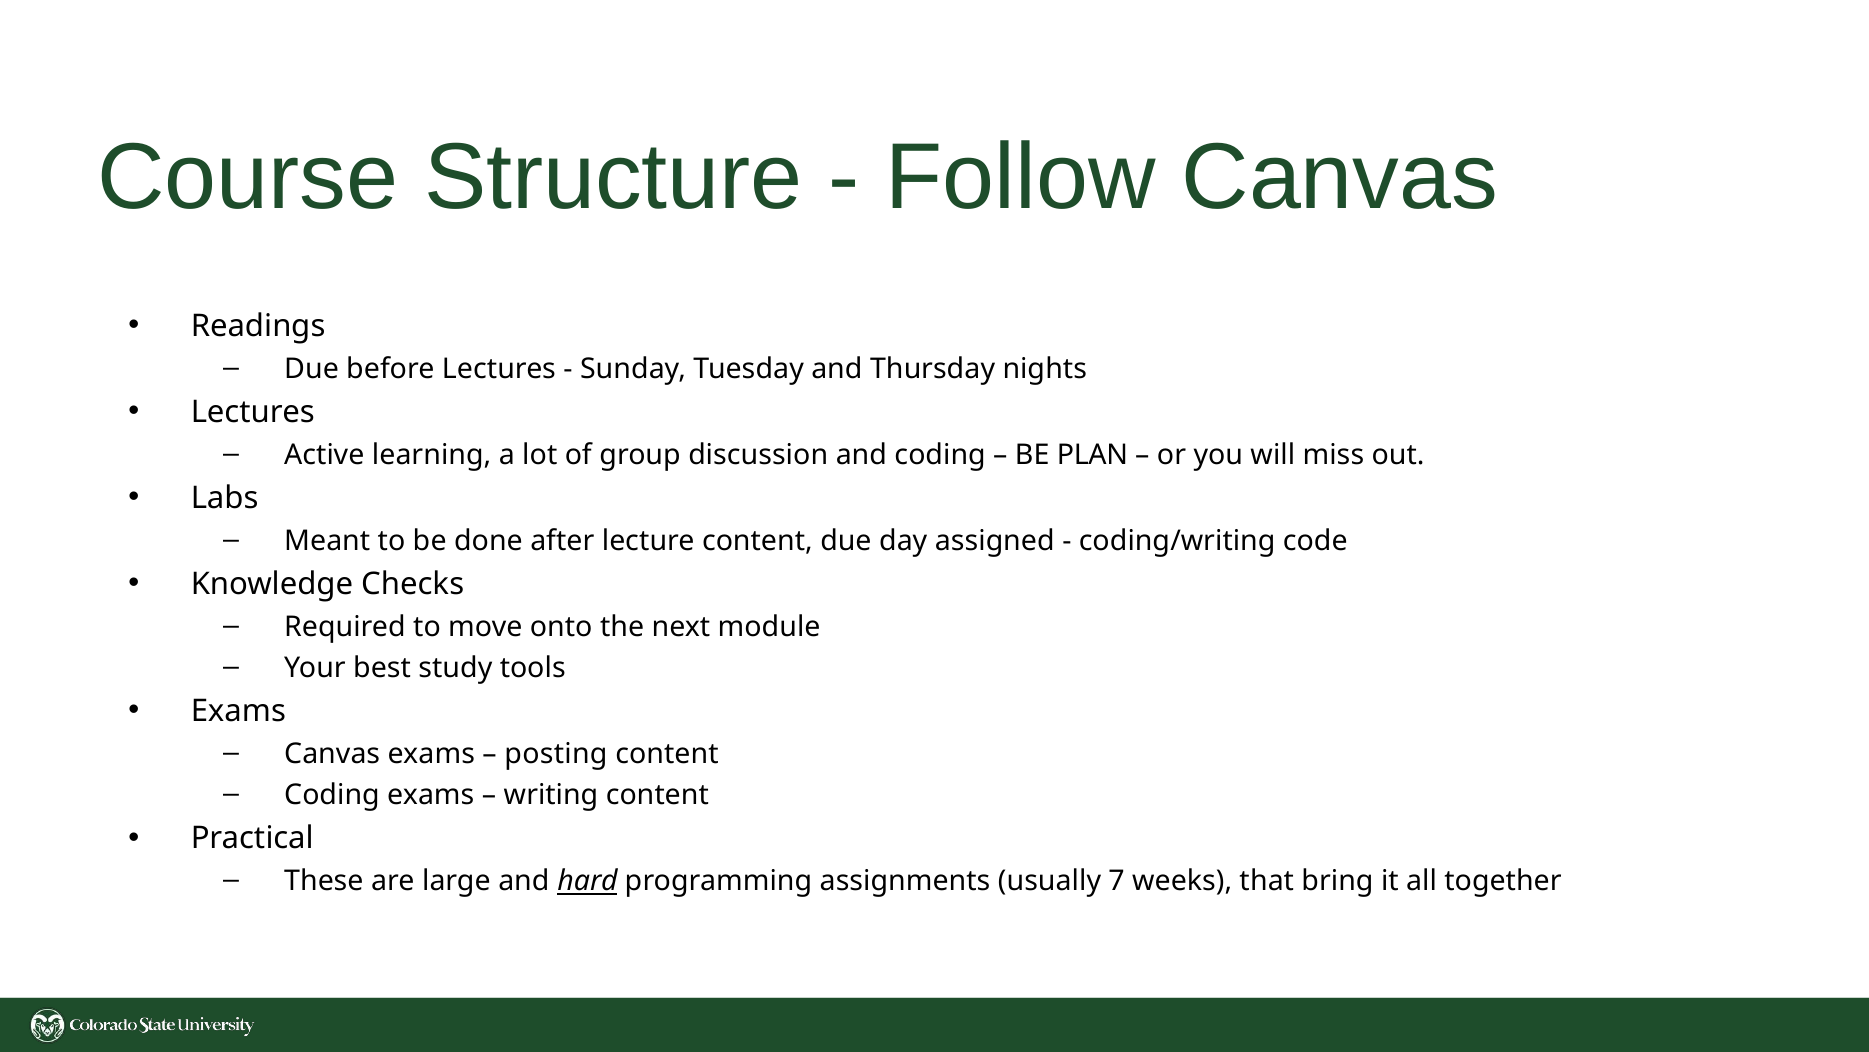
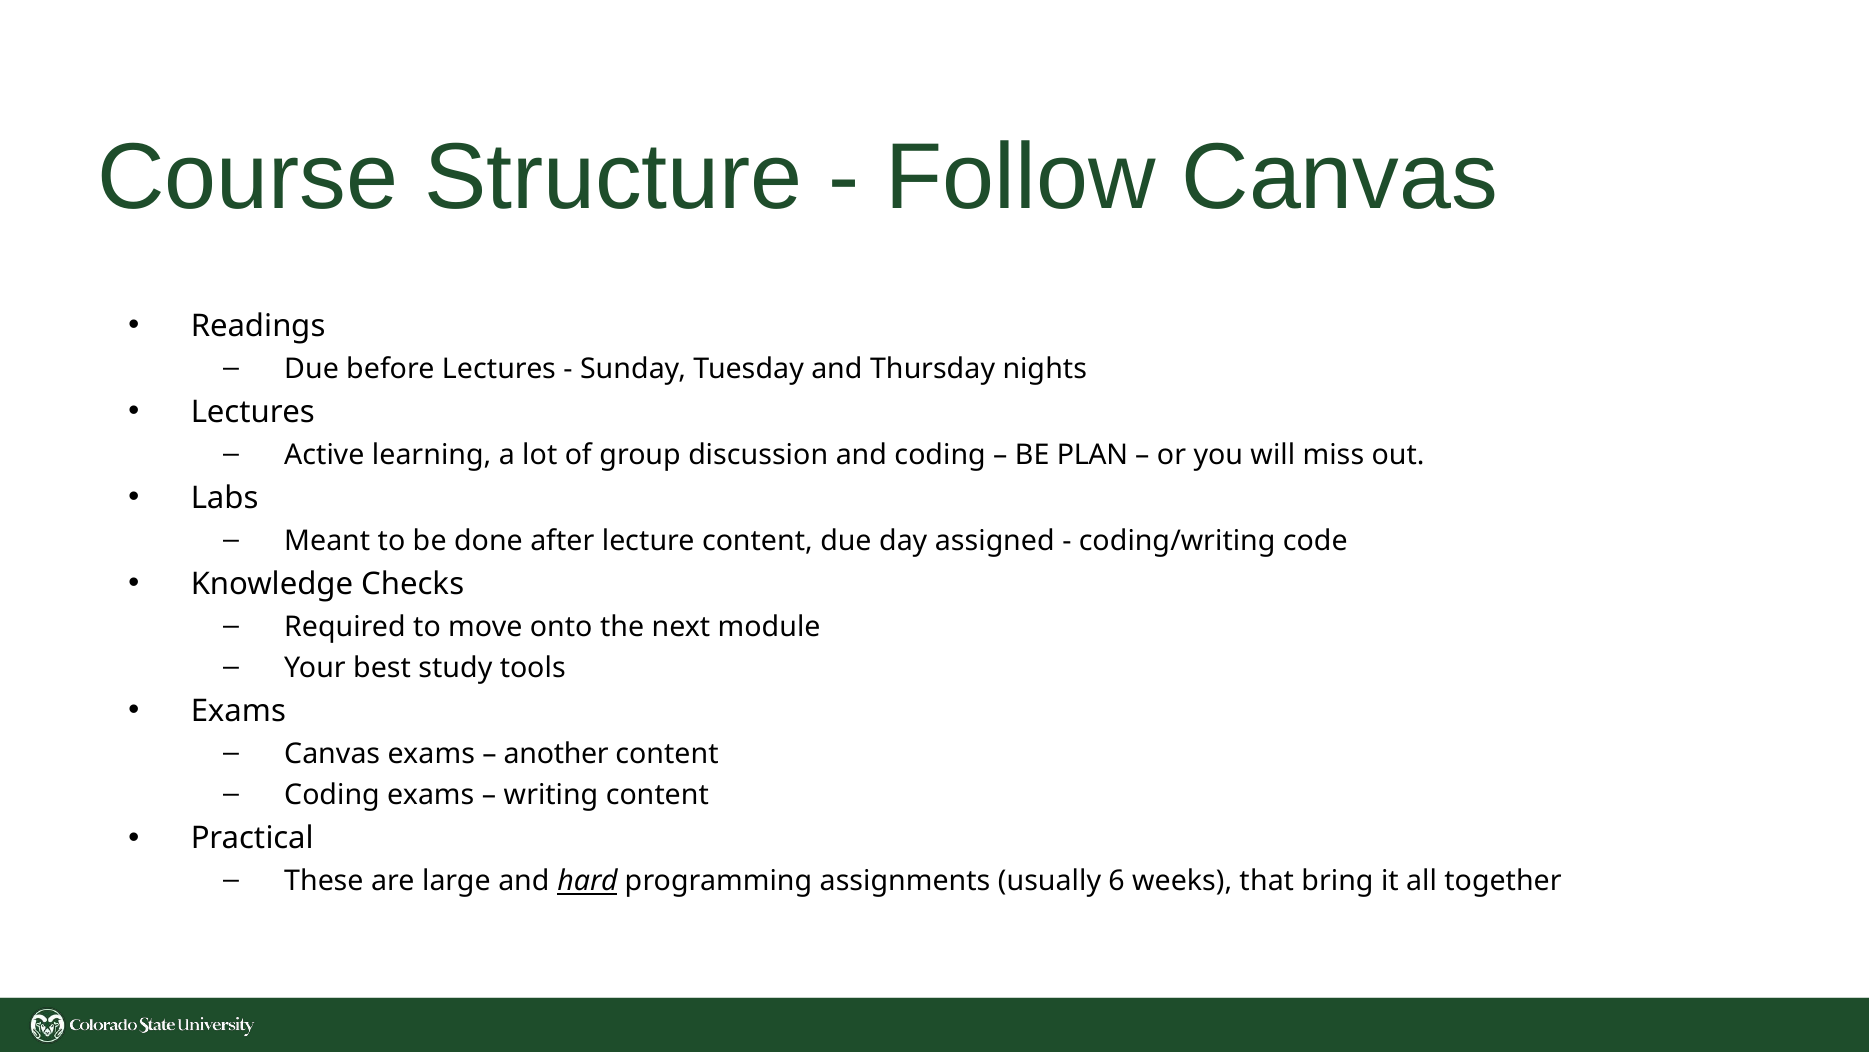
posting: posting -> another (556, 753)
7: 7 -> 6 (1116, 880)
